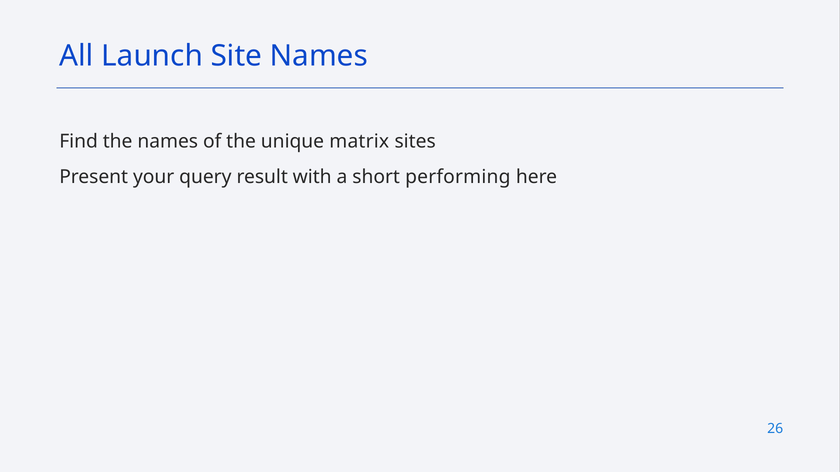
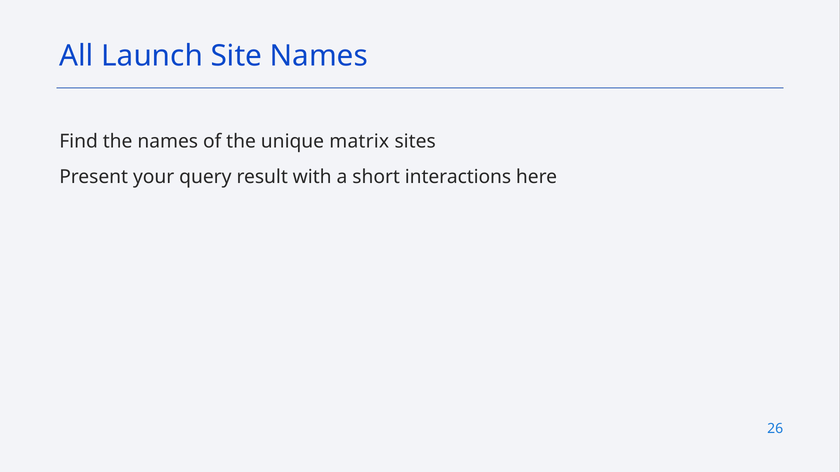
performing: performing -> interactions (458, 177)
